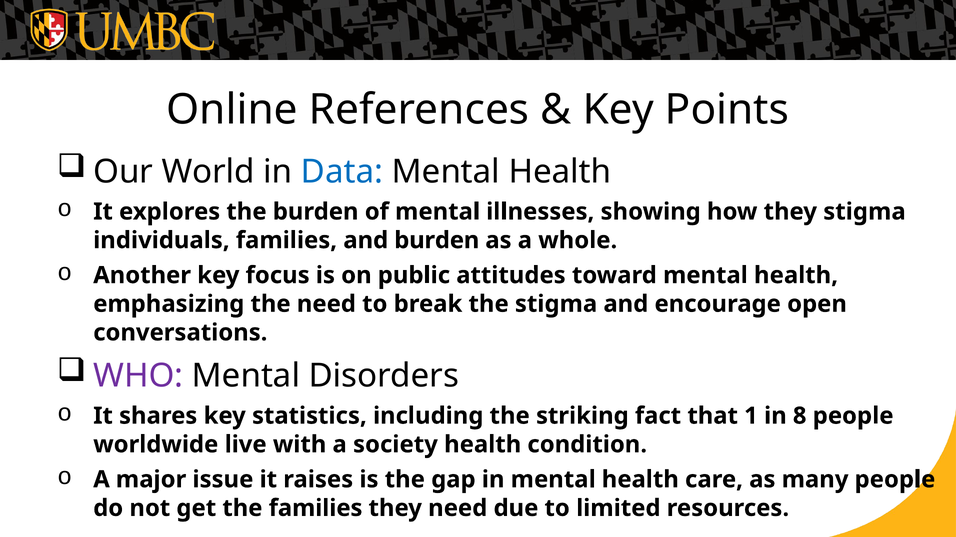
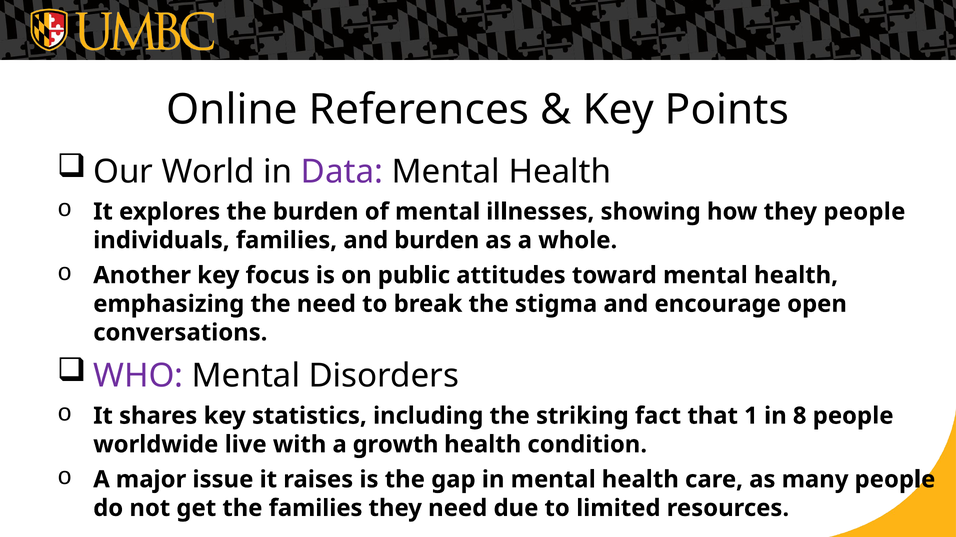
Data colour: blue -> purple (342, 172)
they stigma: stigma -> people (864, 212)
society: society -> growth (396, 445)
